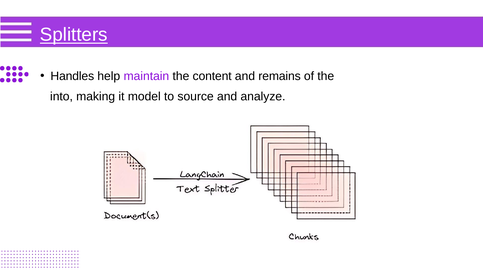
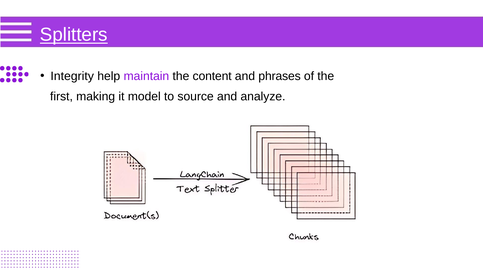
Handles: Handles -> Integrity (72, 76)
remains: remains -> phrases (280, 76)
into: into -> first (61, 96)
